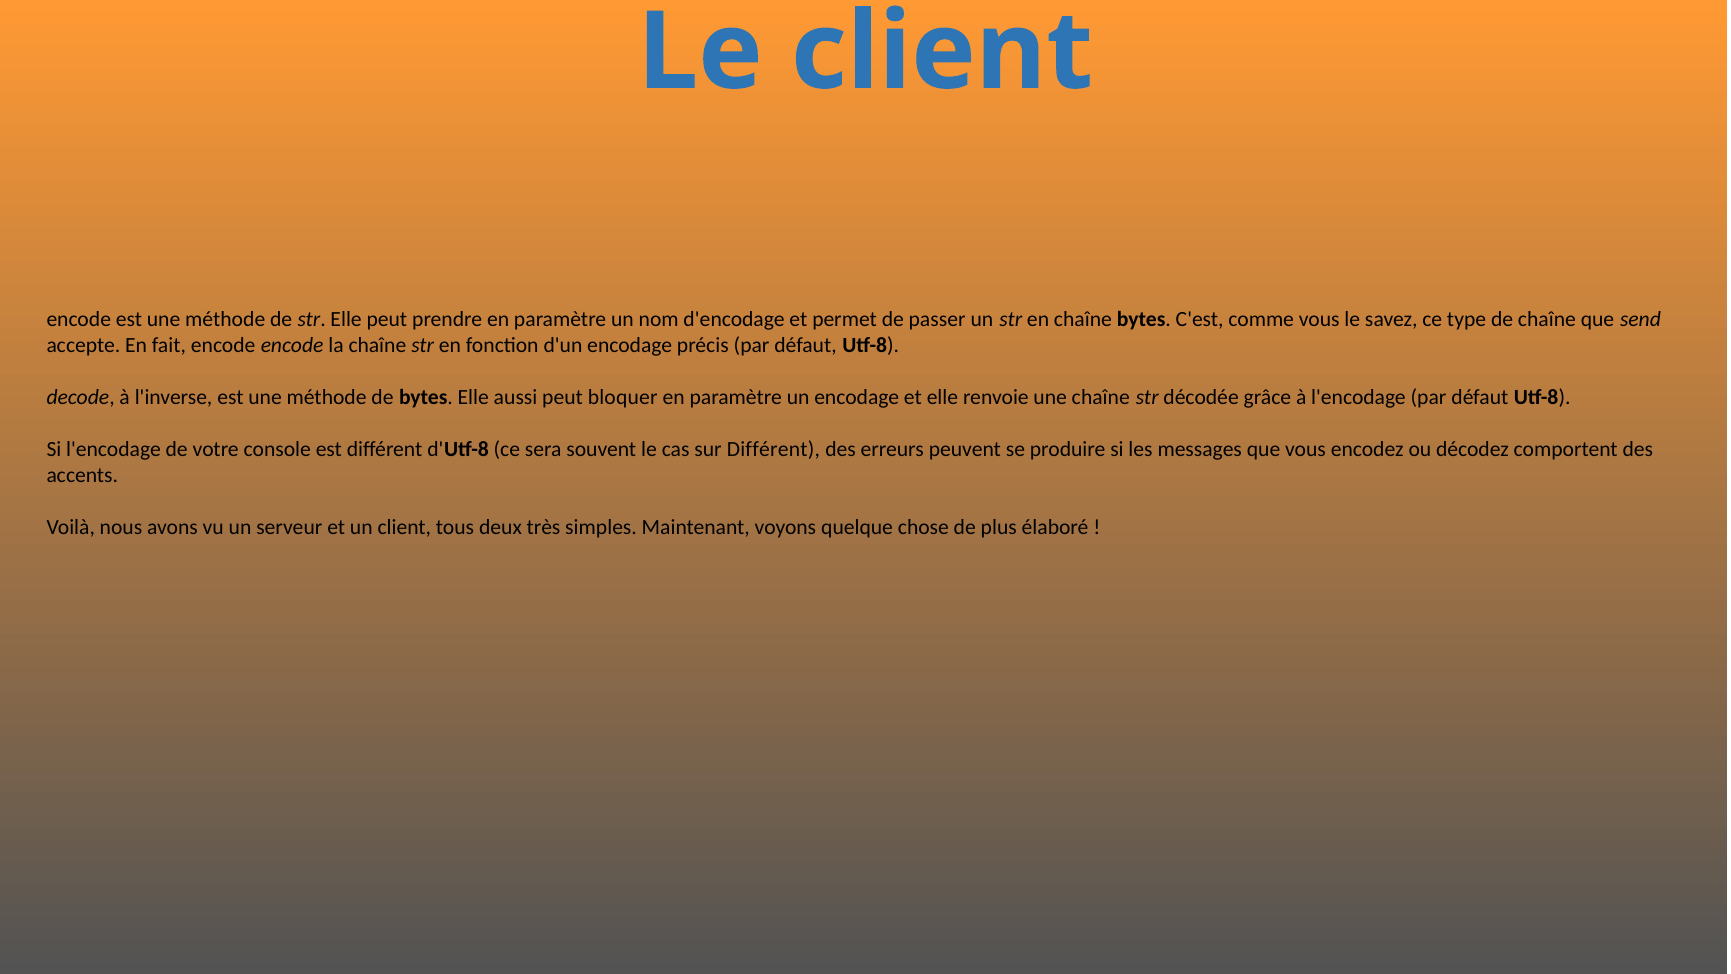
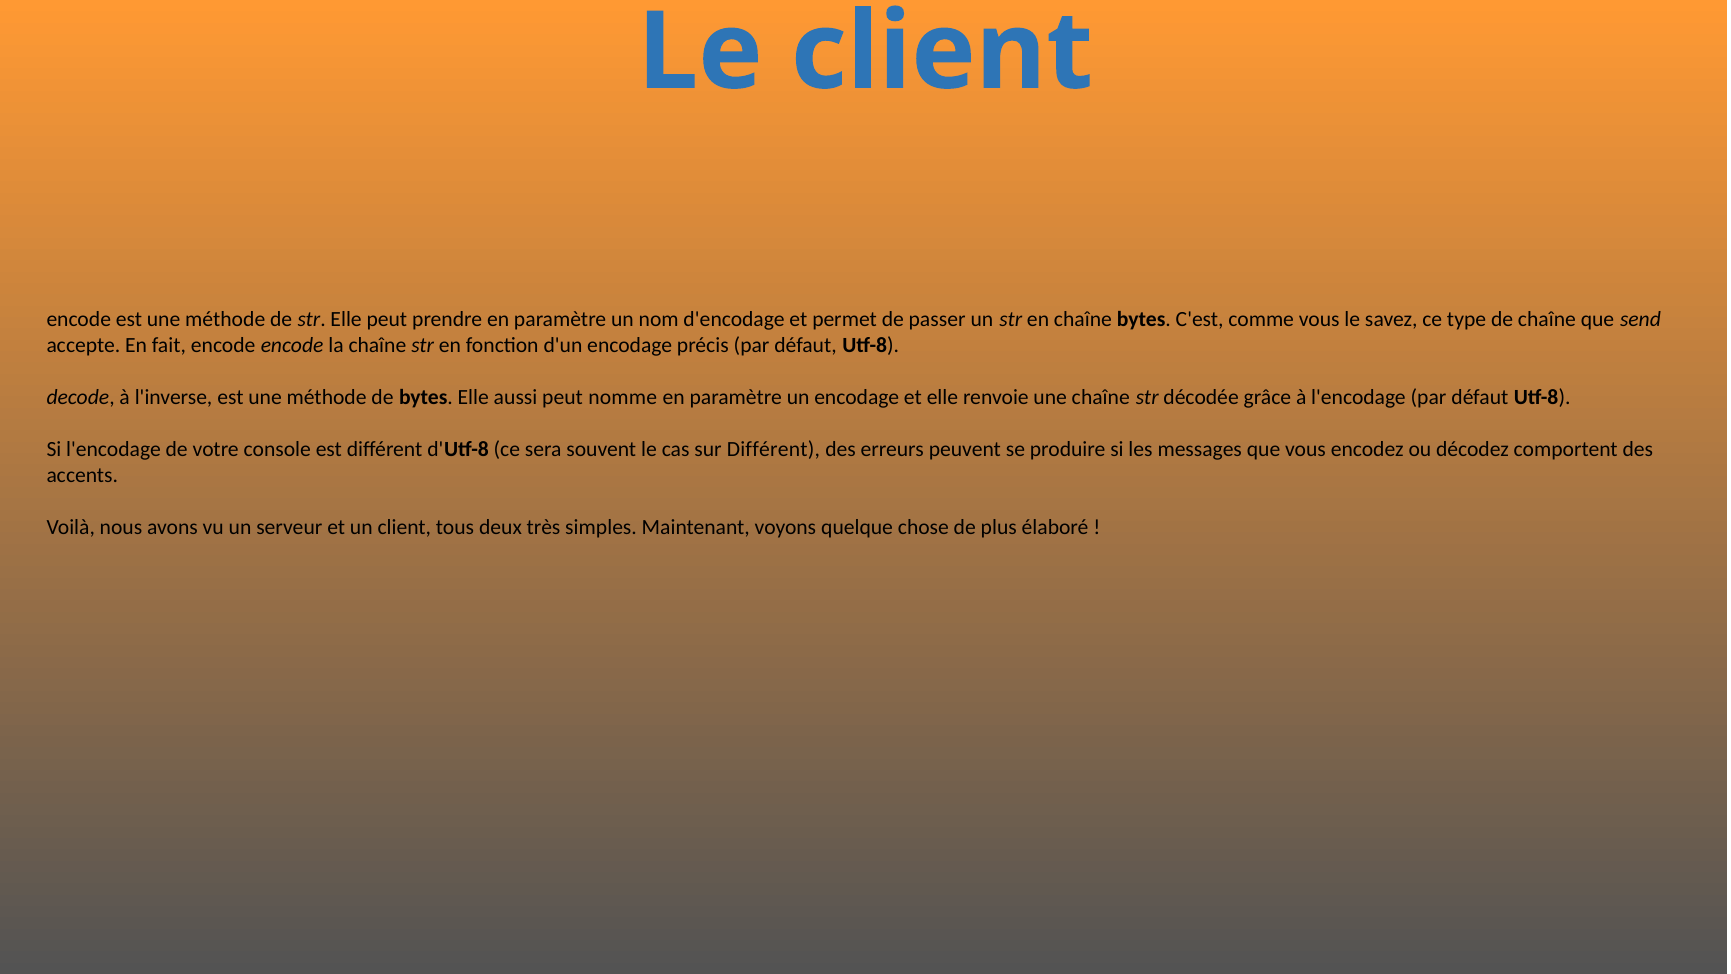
bloquer: bloquer -> nomme (623, 397)
